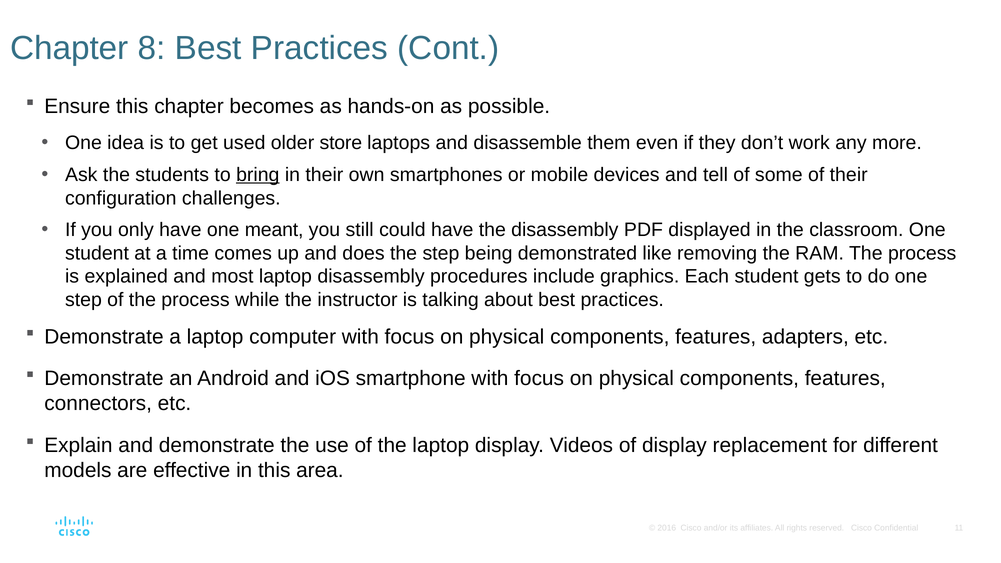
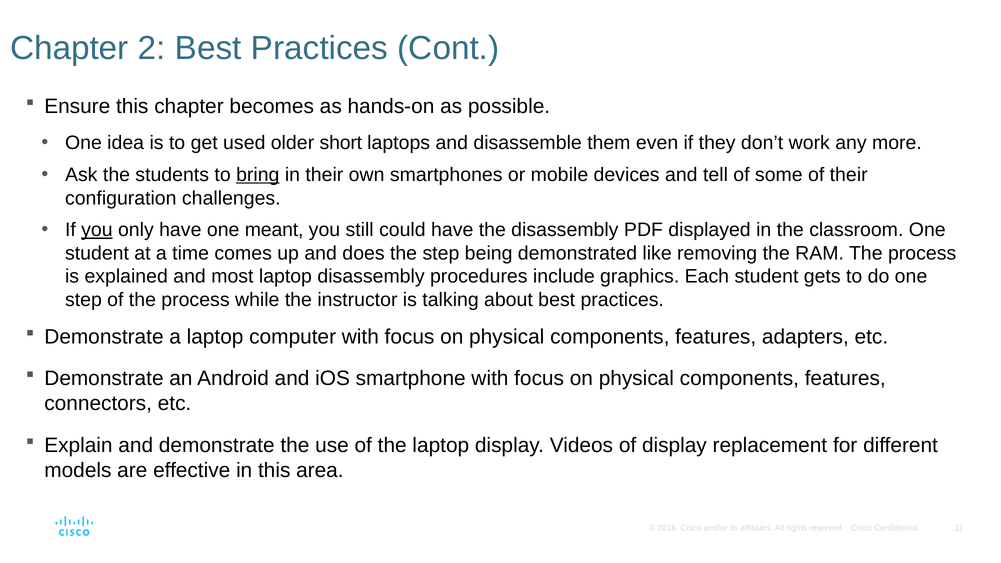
8: 8 -> 2 (152, 48)
store: store -> short (341, 143)
you underline: none -> present (97, 230)
